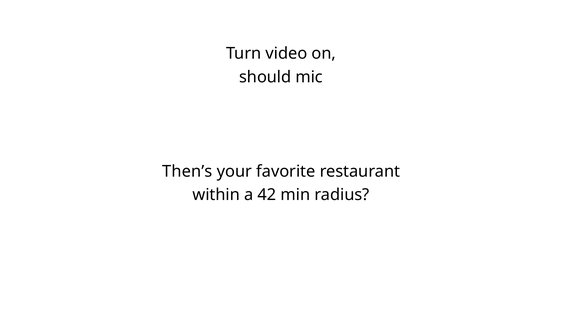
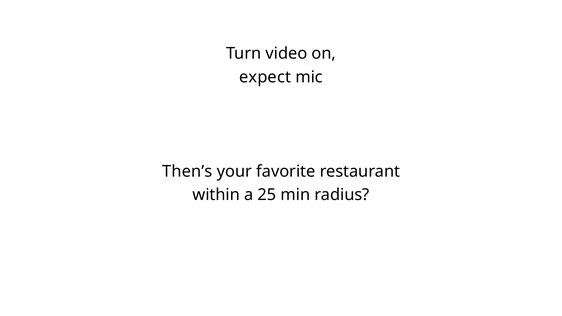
should: should -> expect (265, 77)
42: 42 -> 25 (267, 195)
